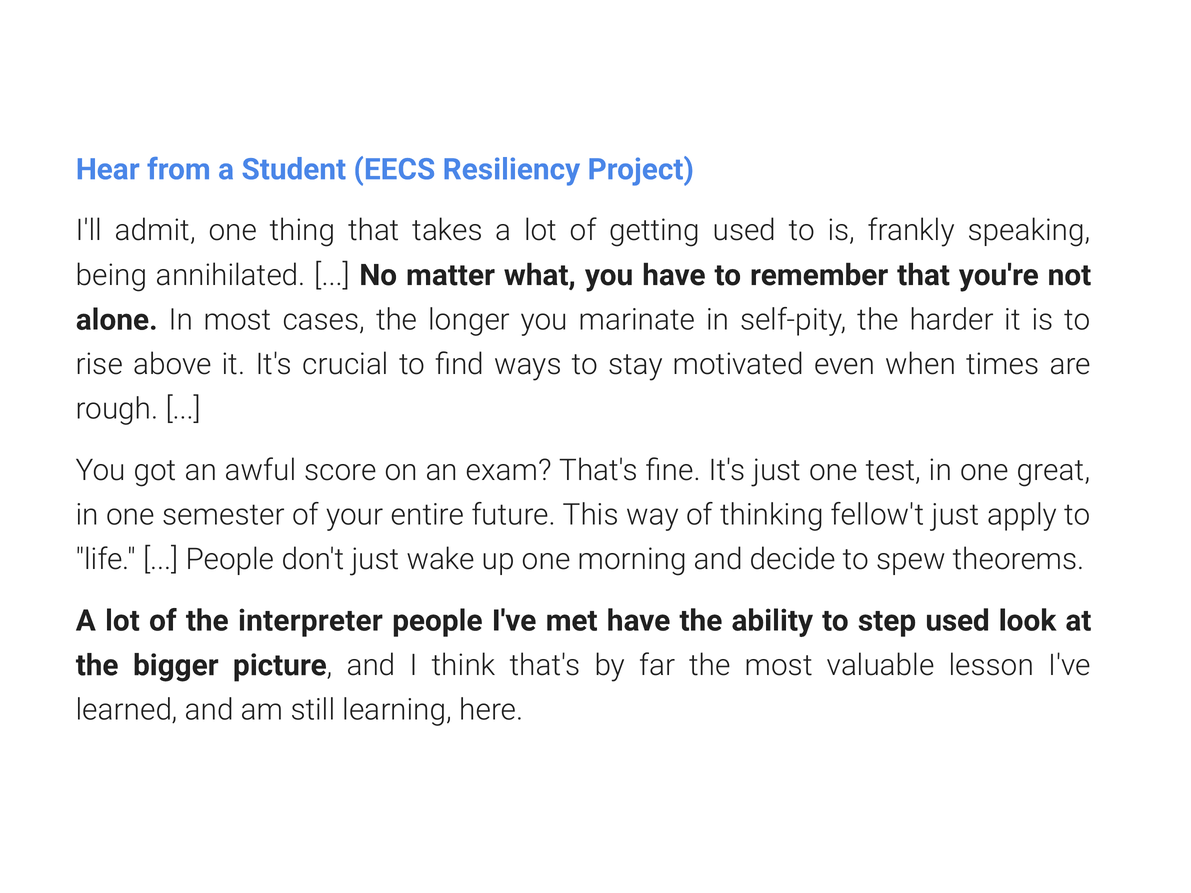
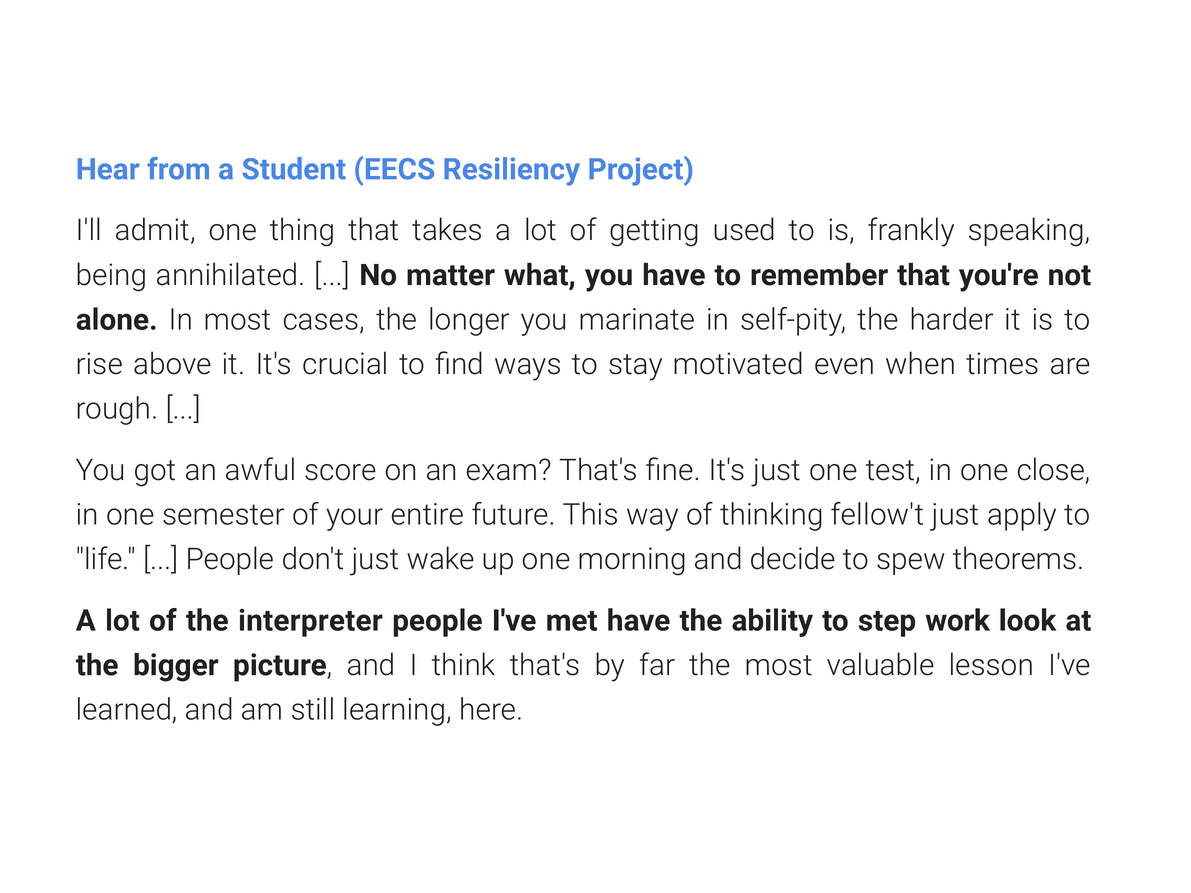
great: great -> close (1054, 470)
step used: used -> work (958, 621)
